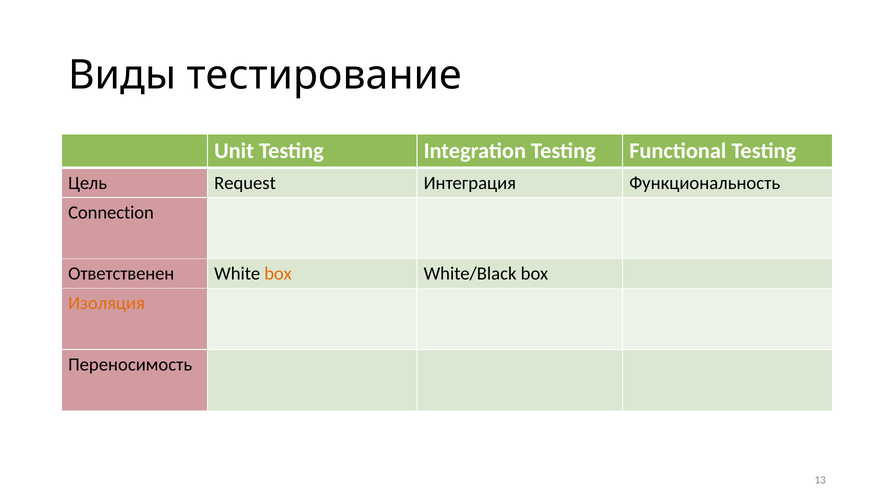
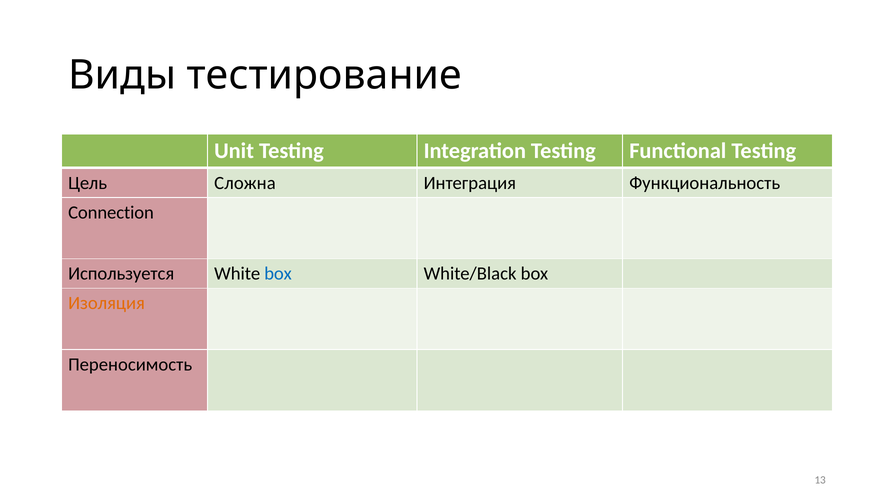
Request: Request -> Сложна (245, 183)
Ответственен: Ответственен -> Используется (121, 274)
box colour: orange -> blue (278, 274)
